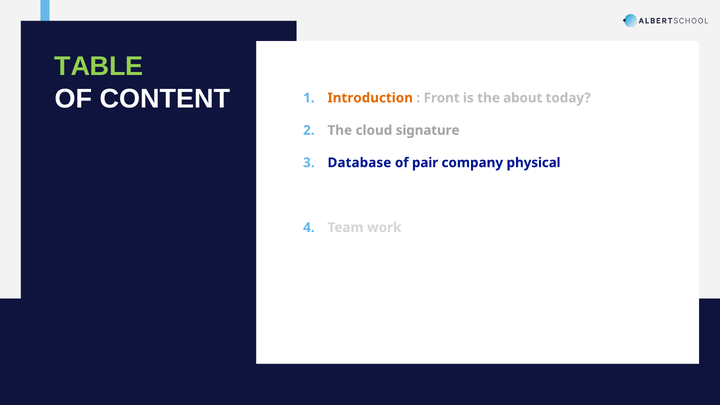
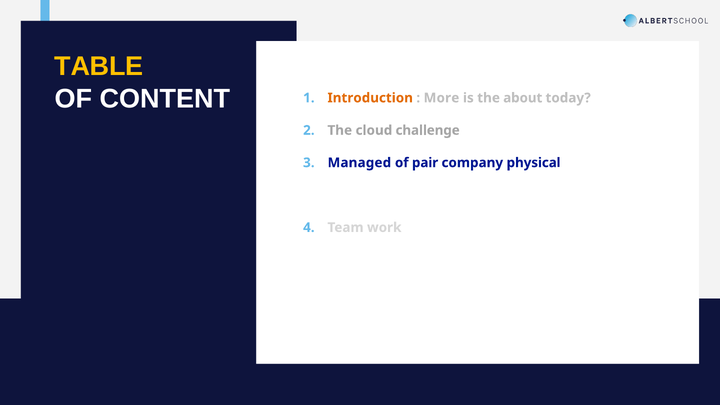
TABLE colour: light green -> yellow (99, 66)
Front: Front -> More (441, 98)
signature: signature -> challenge (428, 130)
Database: Database -> Managed (359, 163)
